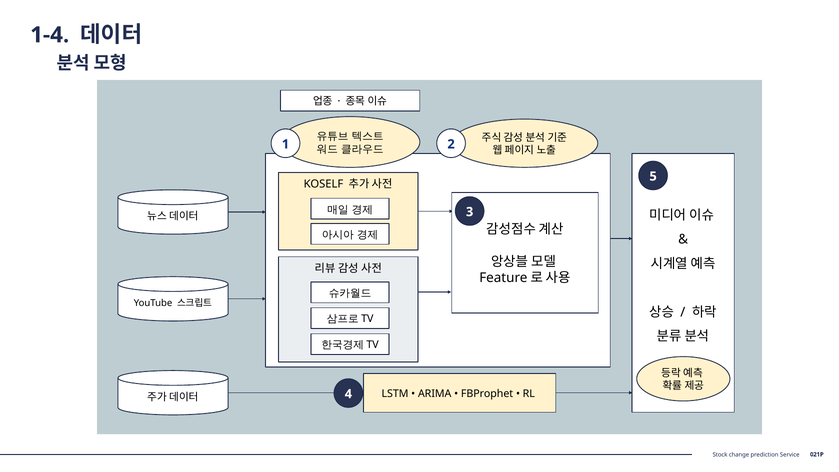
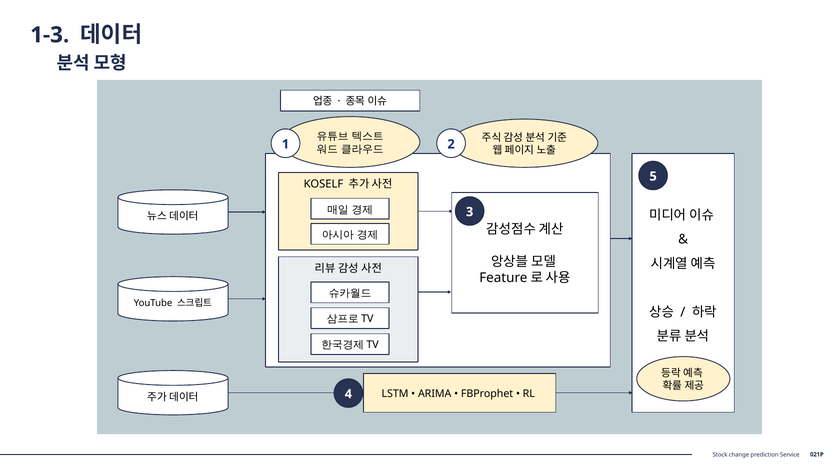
1-4: 1-4 -> 1-3 (50, 35)
